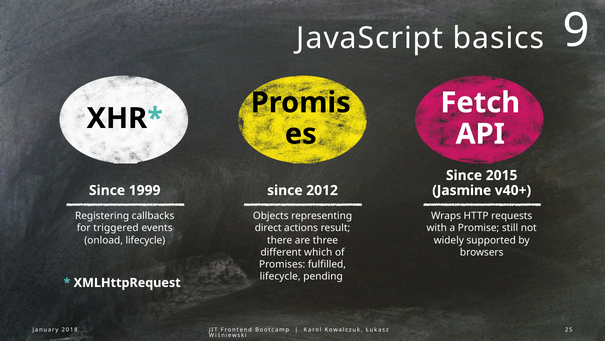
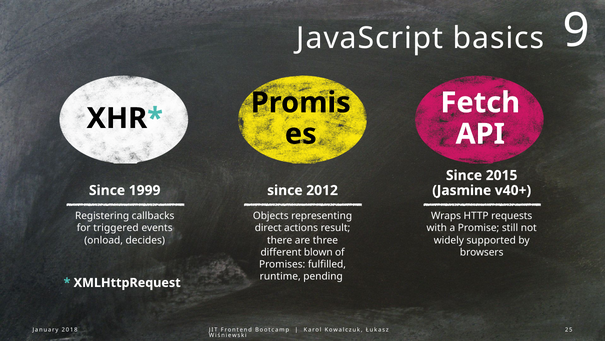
onload lifecycle: lifecycle -> decides (145, 240)
which: which -> blown (318, 252)
lifecycle: lifecycle -> runtime (280, 276)
